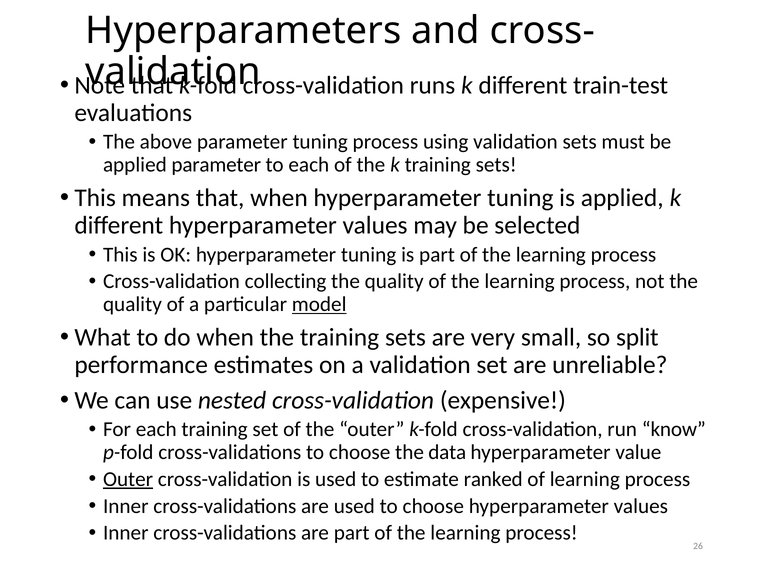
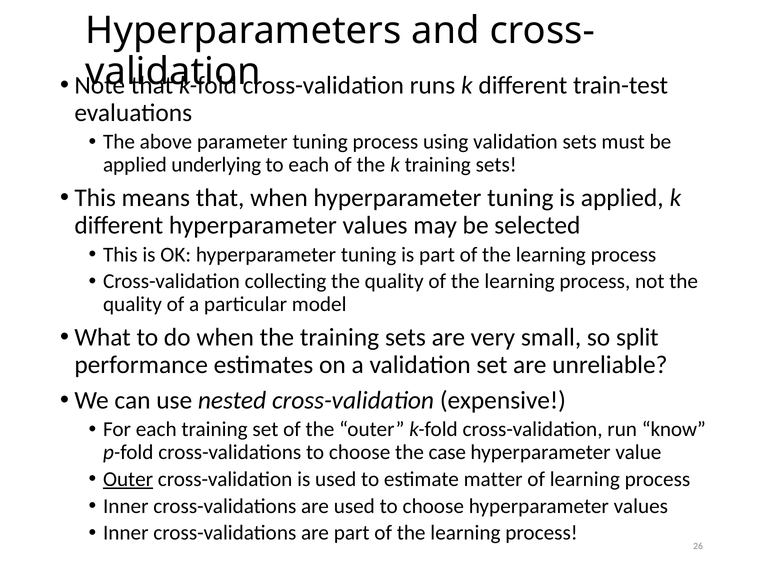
applied parameter: parameter -> underlying (216, 165)
model underline: present -> none (319, 304)
data: data -> case (447, 453)
ranked: ranked -> matter (493, 479)
